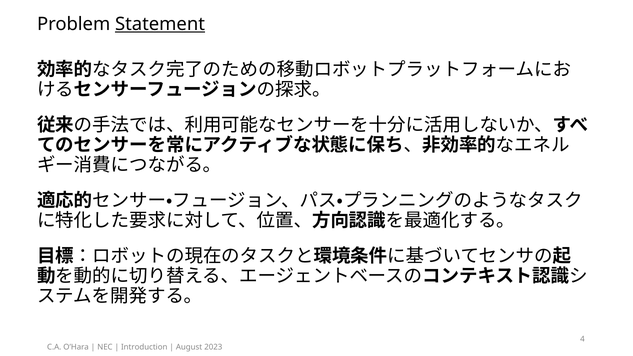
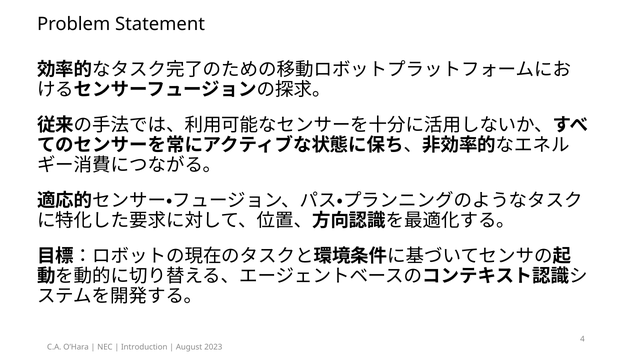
Statement underline: present -> none (160, 24)
